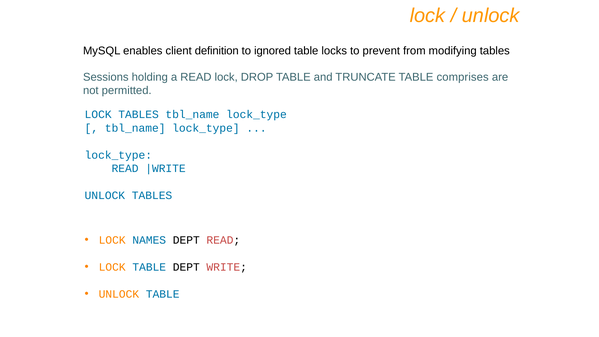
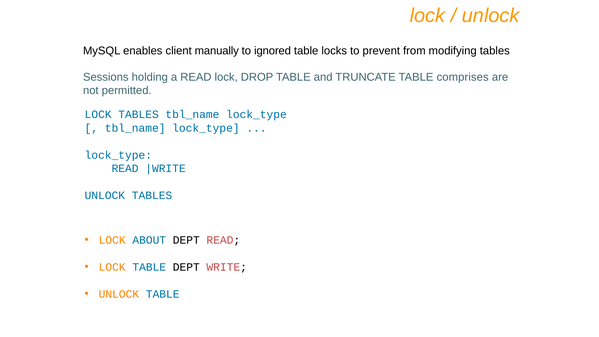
definition: definition -> manually (217, 51)
NAMES: NAMES -> ABOUT (149, 240)
